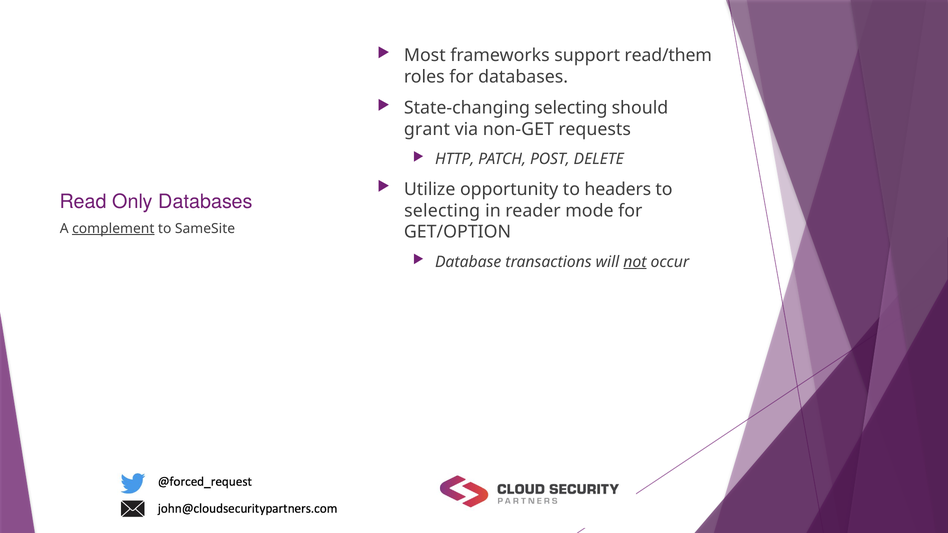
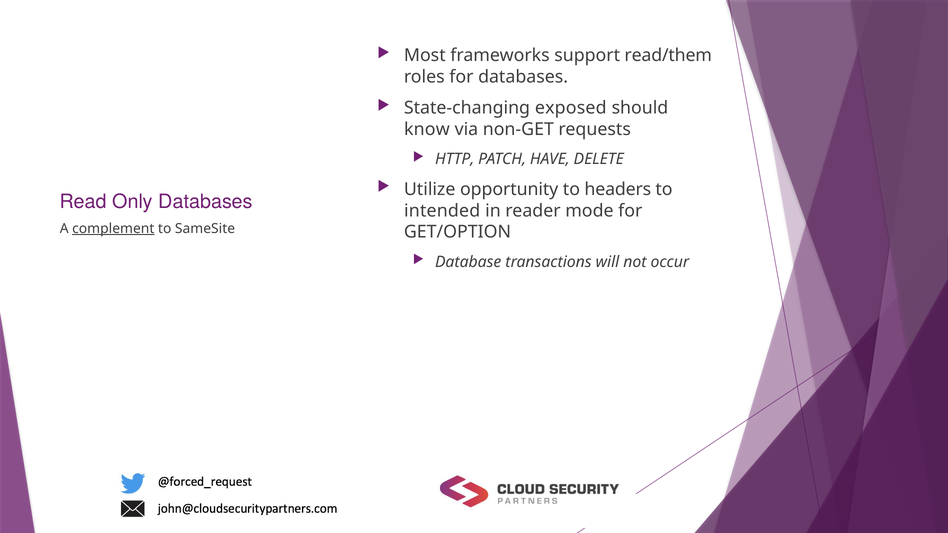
State-changing selecting: selecting -> exposed (571, 108)
grant: grant -> know (427, 129)
POST: POST -> HAVE (550, 159)
selecting: selecting -> intended (442, 211)
not underline: present -> none (635, 262)
